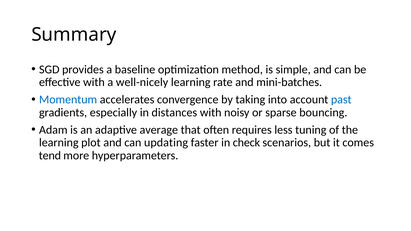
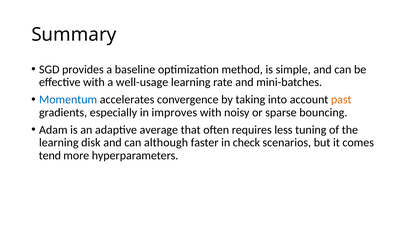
well-nicely: well-nicely -> well-usage (142, 82)
past colour: blue -> orange (341, 100)
distances: distances -> improves (174, 113)
plot: plot -> disk (91, 143)
updating: updating -> although (166, 143)
